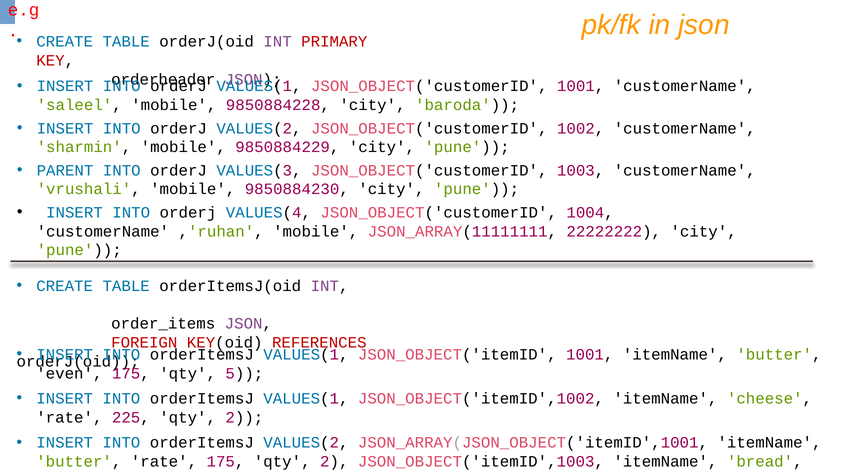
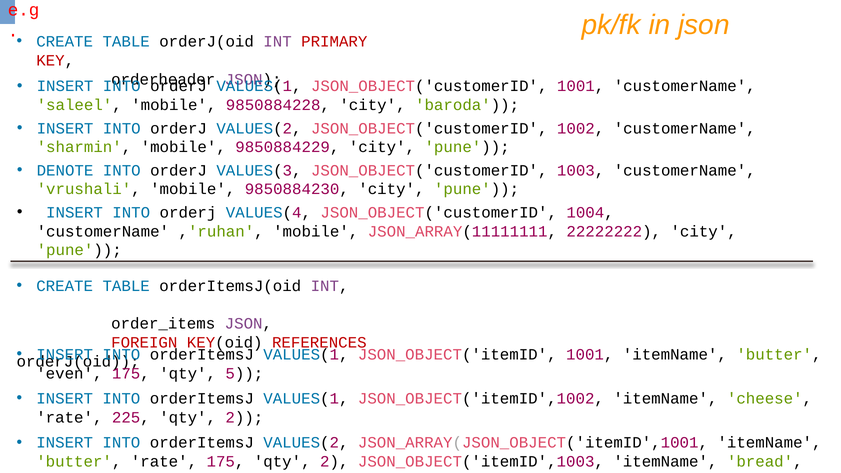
PARENT: PARENT -> DENOTE (65, 170)
